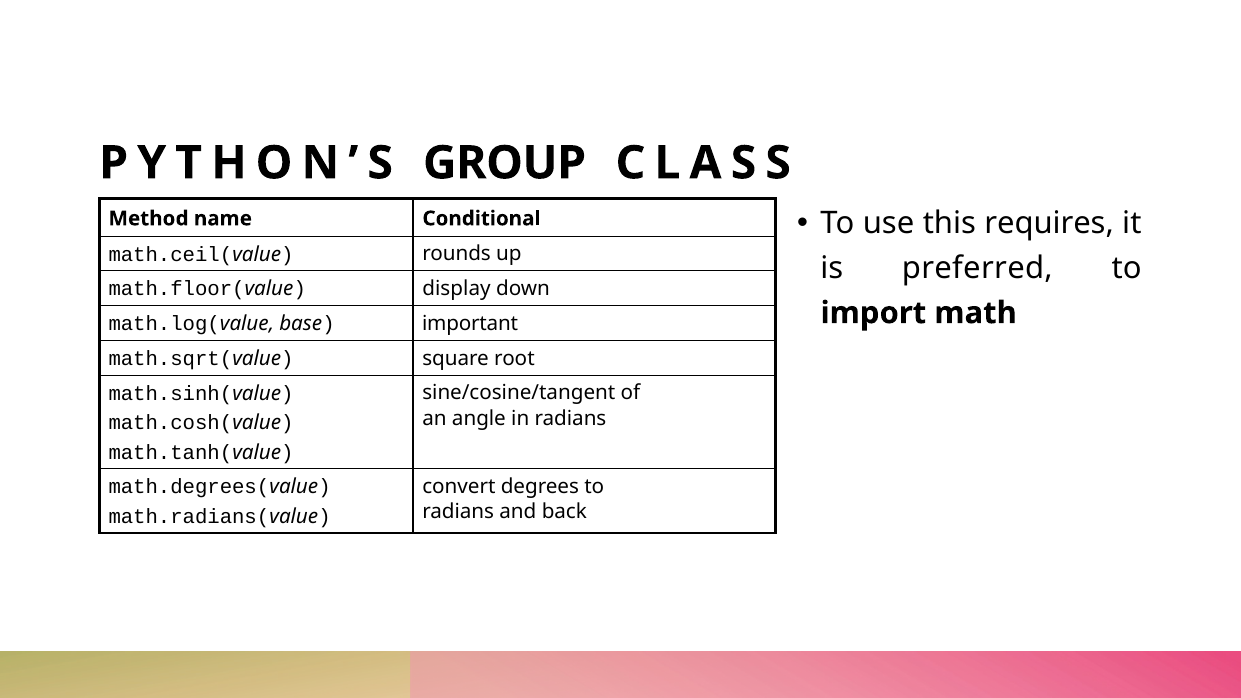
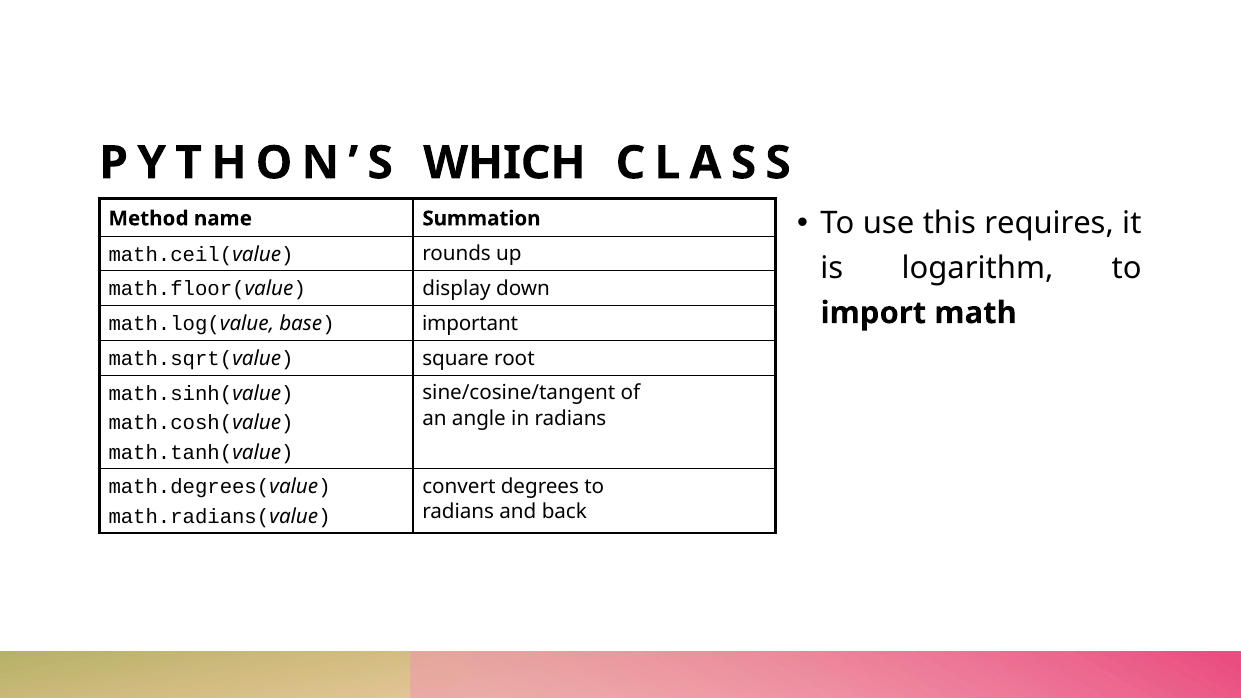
GROUP: GROUP -> WHICH (504, 163)
Conditional: Conditional -> Summation (481, 219)
preferred: preferred -> logarithm (977, 268)
